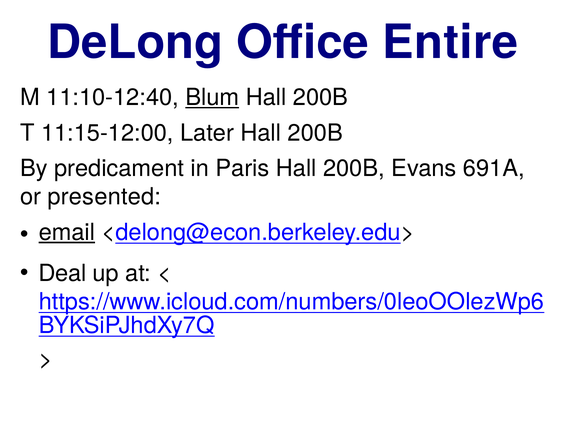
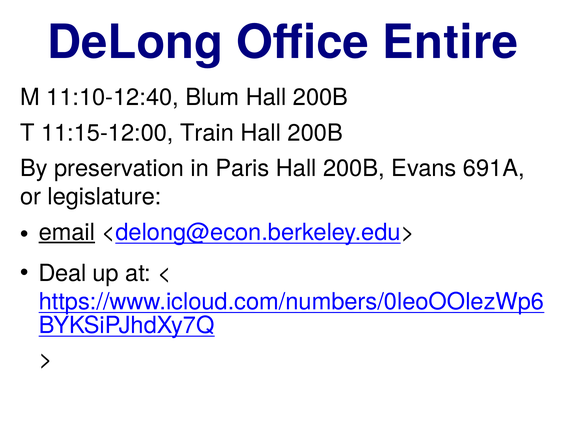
Blum underline: present -> none (212, 97)
Later: Later -> Train (207, 133)
predicament: predicament -> preservation (119, 168)
presented: presented -> legislature (104, 196)
